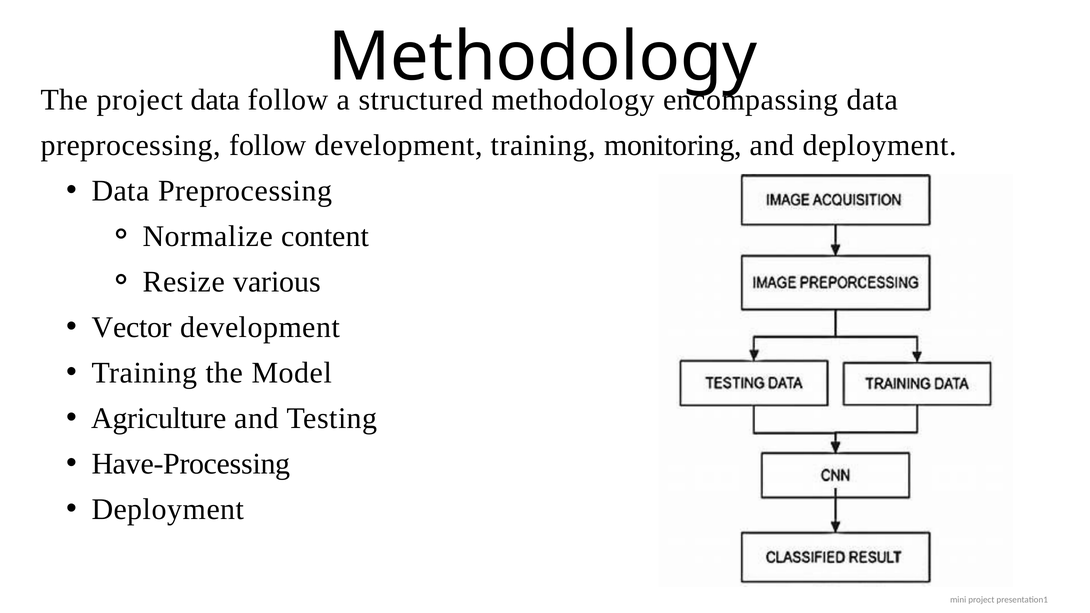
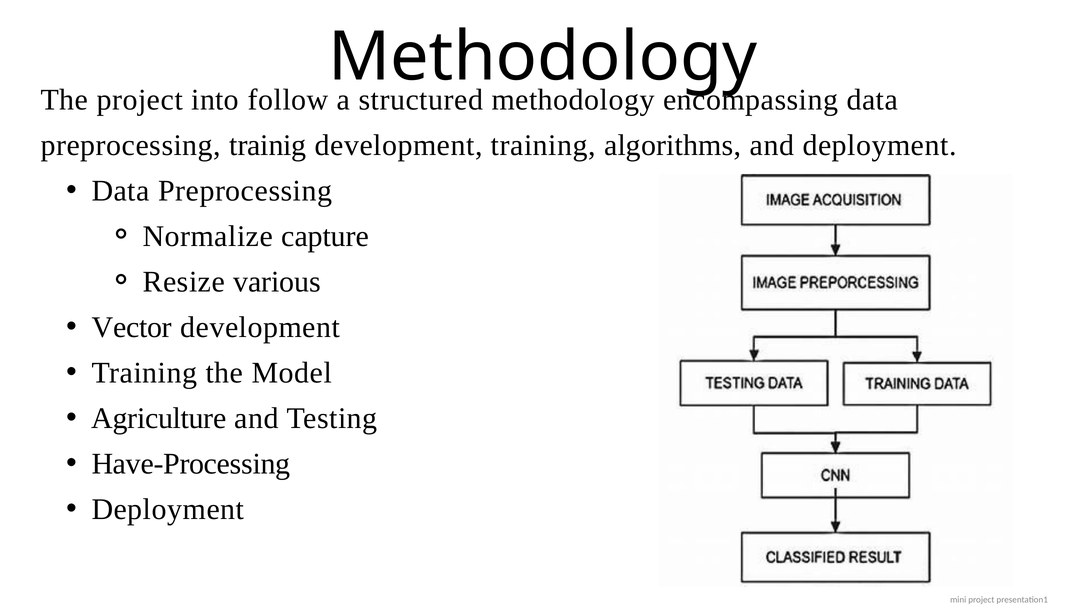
project data: data -> into (215, 100)
preprocessing follow: follow -> trainig (268, 145)
monitoring: monitoring -> algorithms (673, 145)
content: content -> capture (325, 236)
